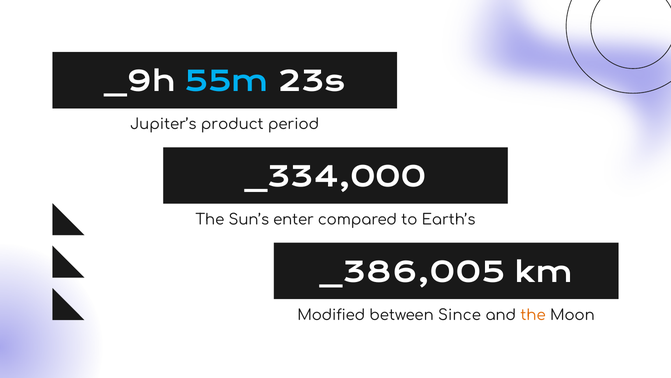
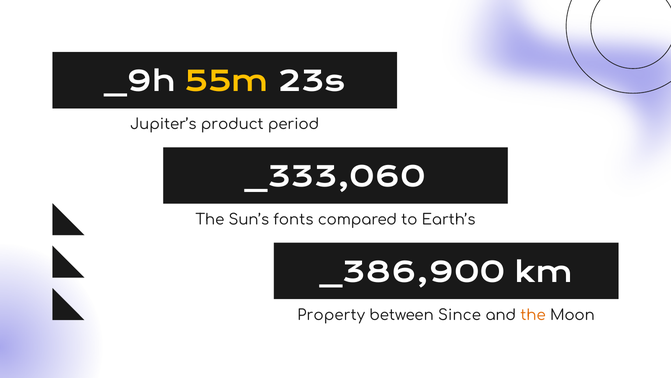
55m colour: light blue -> yellow (227, 82)
_334,000: _334,000 -> _333,060 (335, 177)
enter: enter -> fonts (293, 220)
_386,005: _386,005 -> _386,900 (412, 272)
Modified: Modified -> Property (331, 315)
